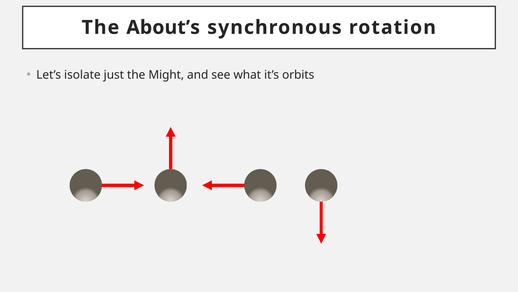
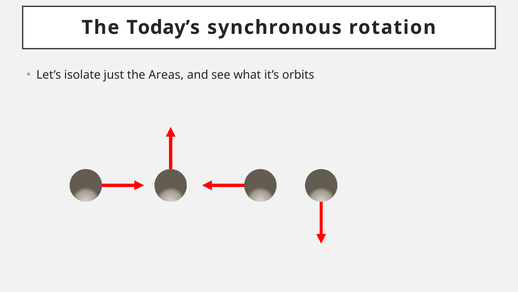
About’s: About’s -> Today’s (163, 27)
Might: Might -> Areas (166, 75)
